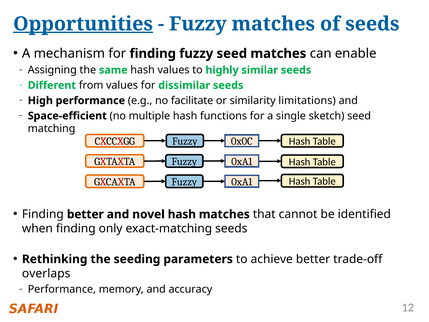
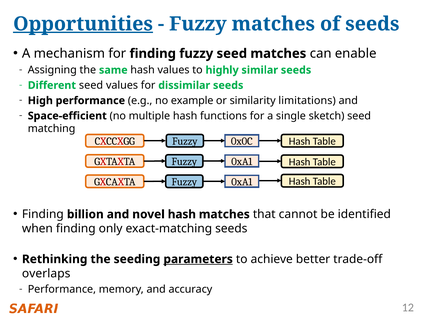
Different from: from -> seed (91, 85)
facilitate: facilitate -> example (192, 101)
Finding better: better -> billion (85, 214)
parameters underline: none -> present (198, 259)
